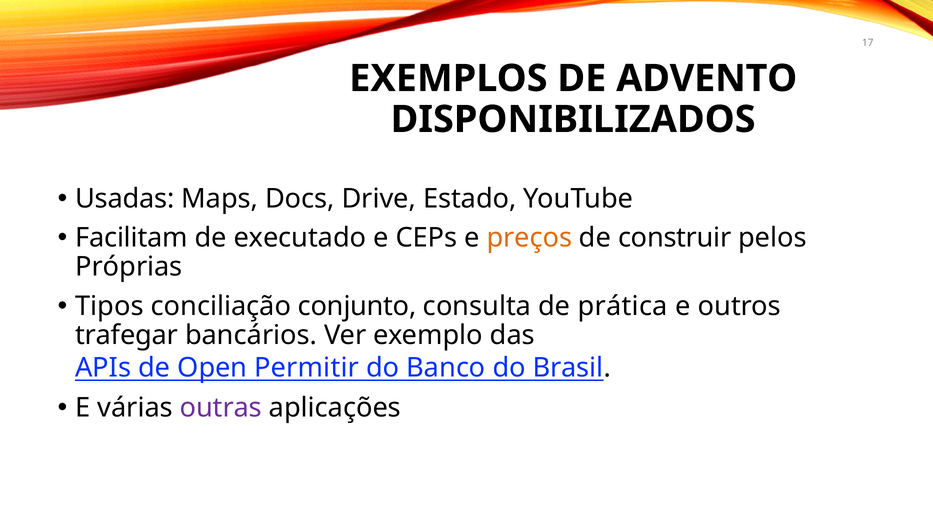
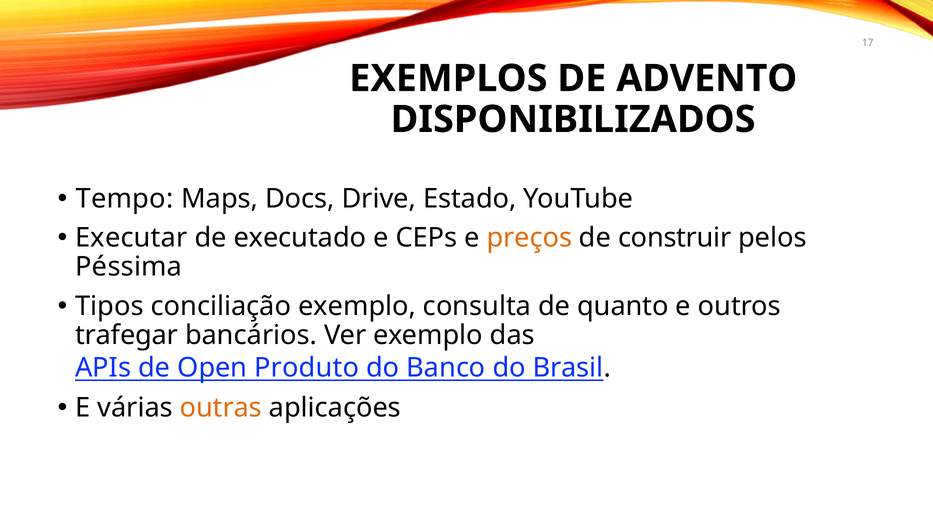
Usadas: Usadas -> Tempo (125, 198)
Facilitam: Facilitam -> Executar (131, 238)
Próprias: Próprias -> Péssima (129, 267)
conciliação conjunto: conjunto -> exemplo (357, 306)
prática: prática -> quanto (623, 306)
Permitir: Permitir -> Produto (307, 368)
outras colour: purple -> orange (221, 408)
